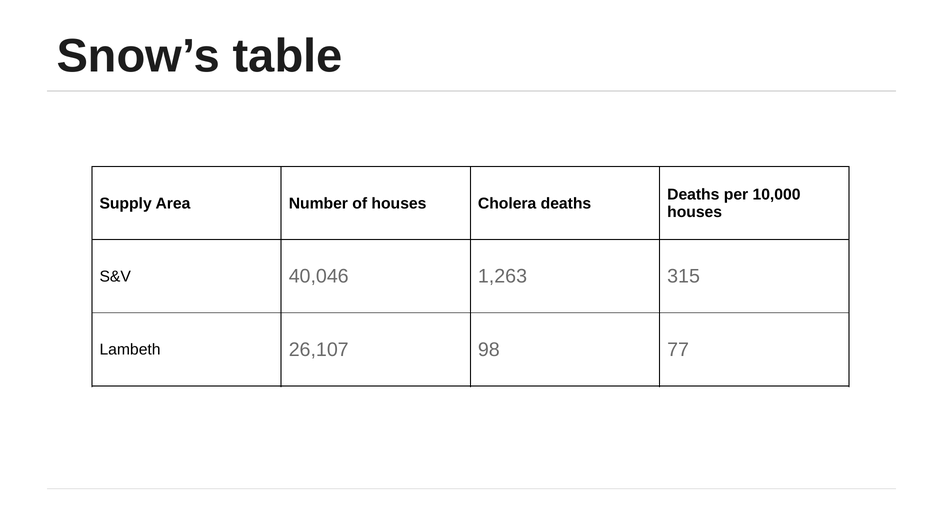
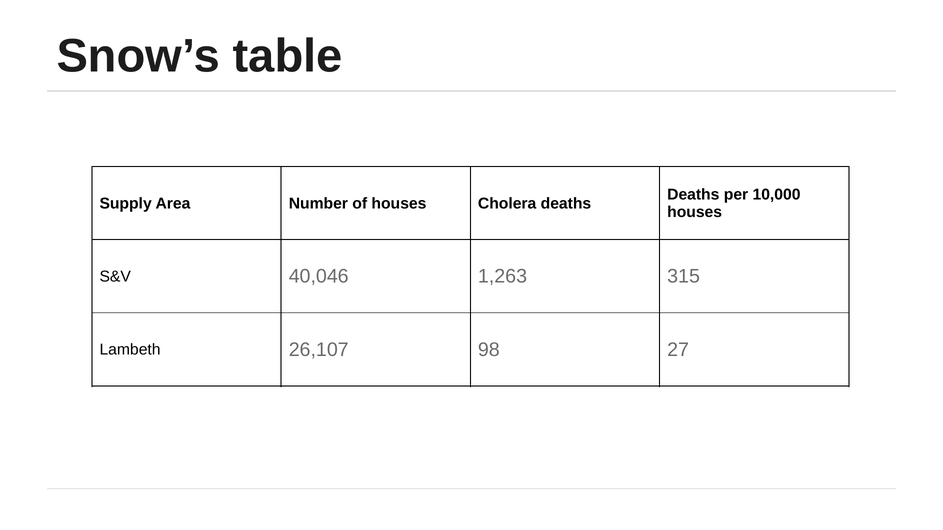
77: 77 -> 27 (678, 350)
